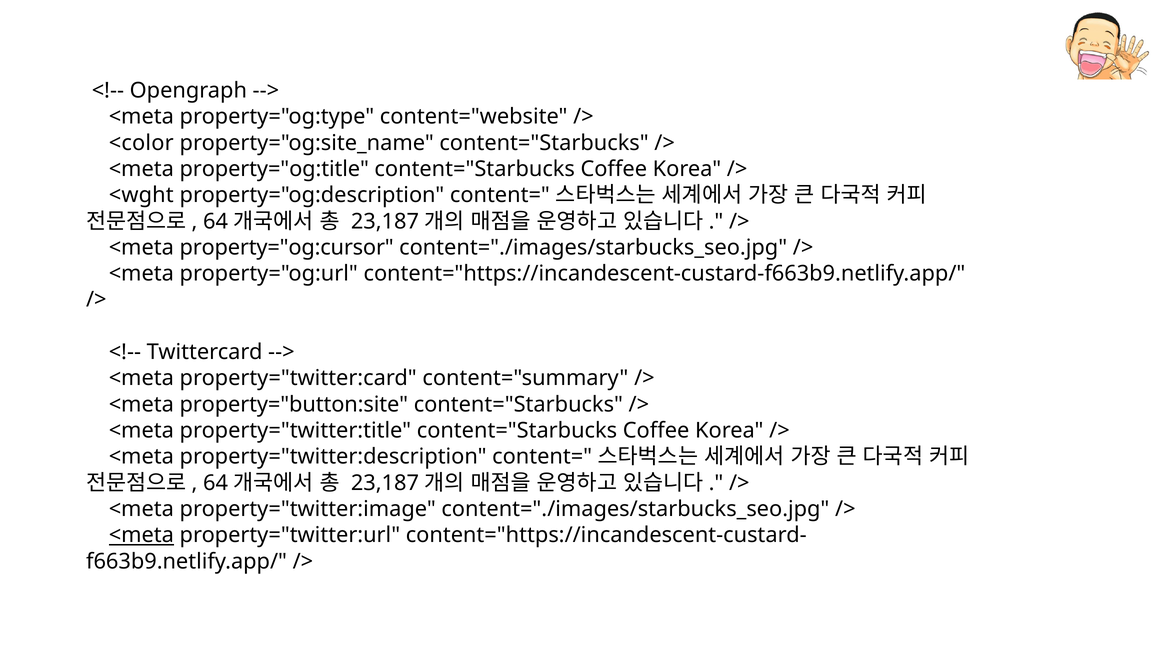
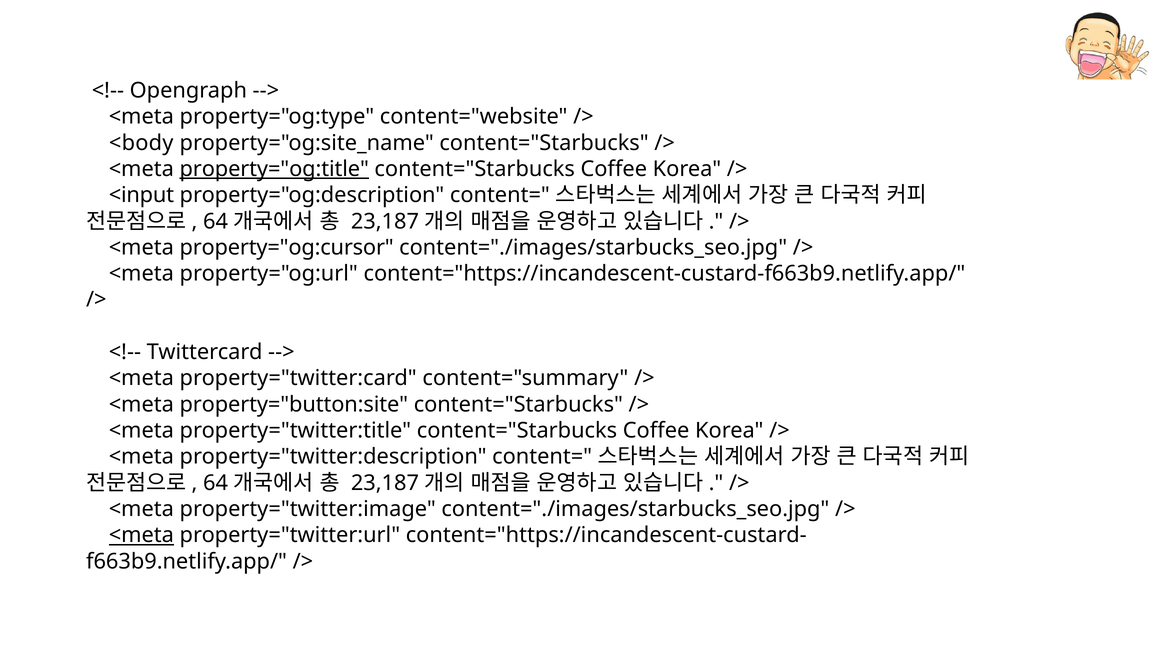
<color: <color -> <body (141, 143)
property="og:title underline: none -> present (274, 169)
<wght: <wght -> <input (141, 195)
